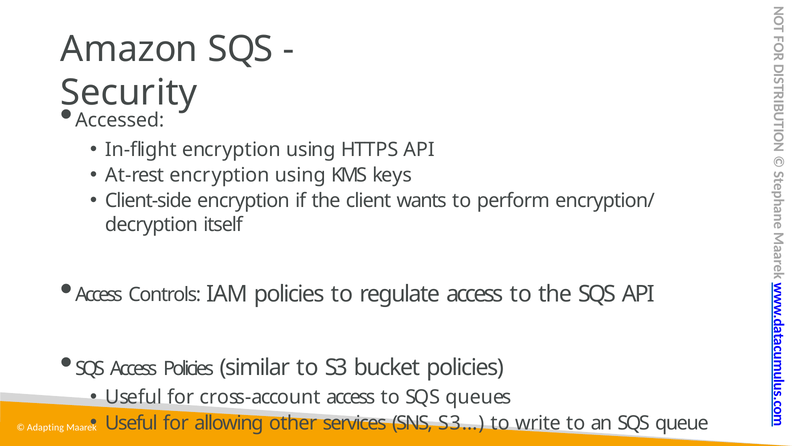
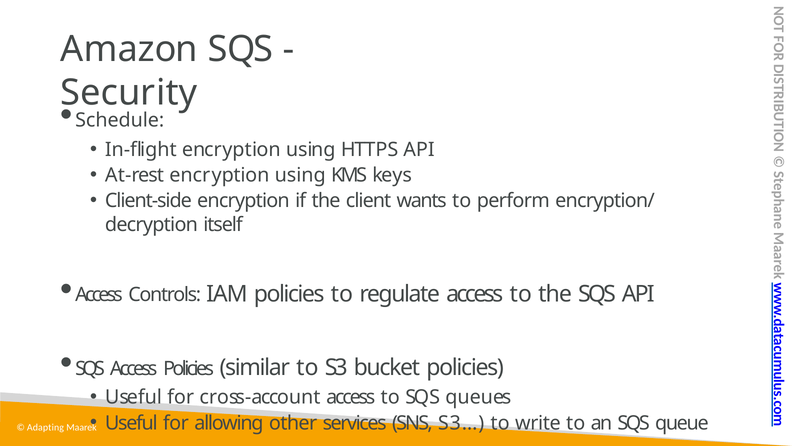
Accessed: Accessed -> Schedule (120, 120)
